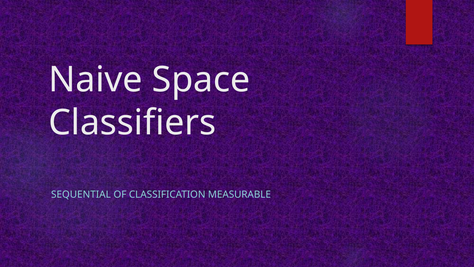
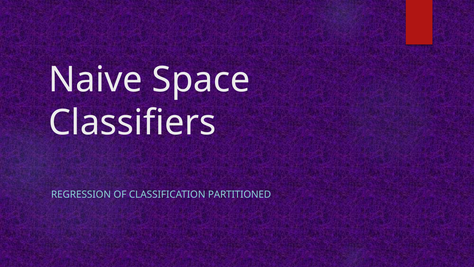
SEQUENTIAL: SEQUENTIAL -> REGRESSION (81, 194)
MEASURABLE: MEASURABLE -> PARTITIONED (240, 194)
